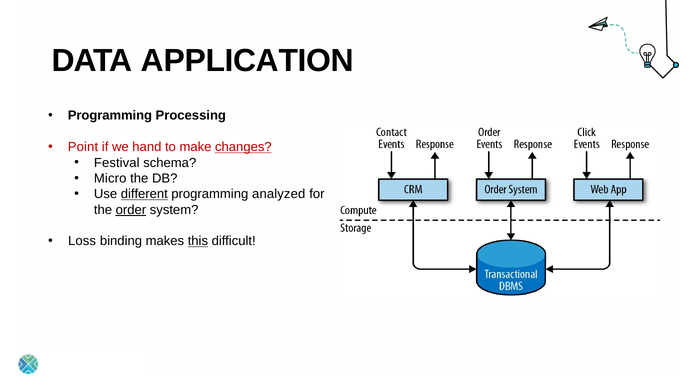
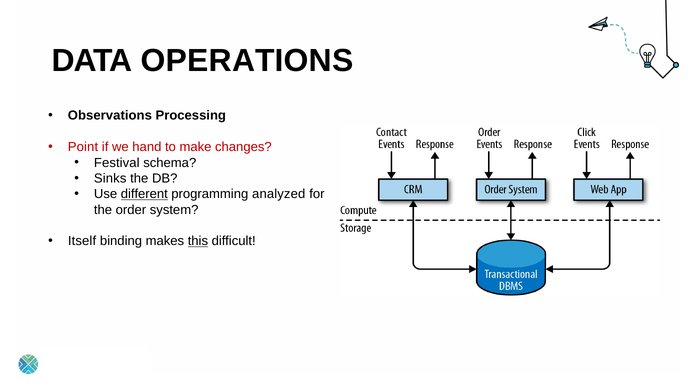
APPLICATION: APPLICATION -> OPERATIONS (247, 61)
Programming: Programming -> Observations (110, 116)
changes underline: present -> none (243, 147)
Micro: Micro -> Sinks (110, 178)
order underline: present -> none (131, 210)
Loss: Loss -> Itself (82, 241)
